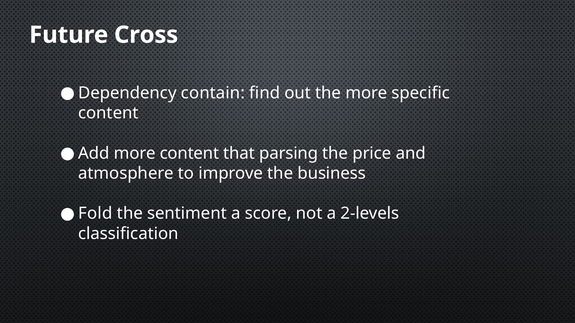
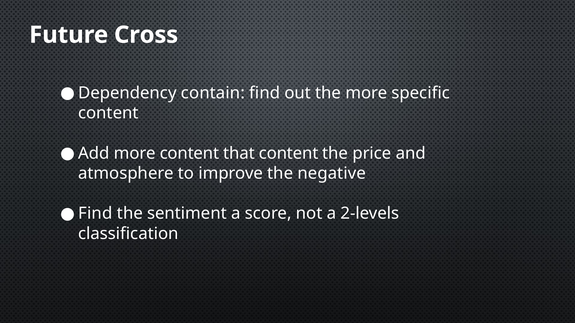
that parsing: parsing -> content (289, 153)
business: business -> negative (332, 173)
Fold: Fold -> Find (95, 214)
